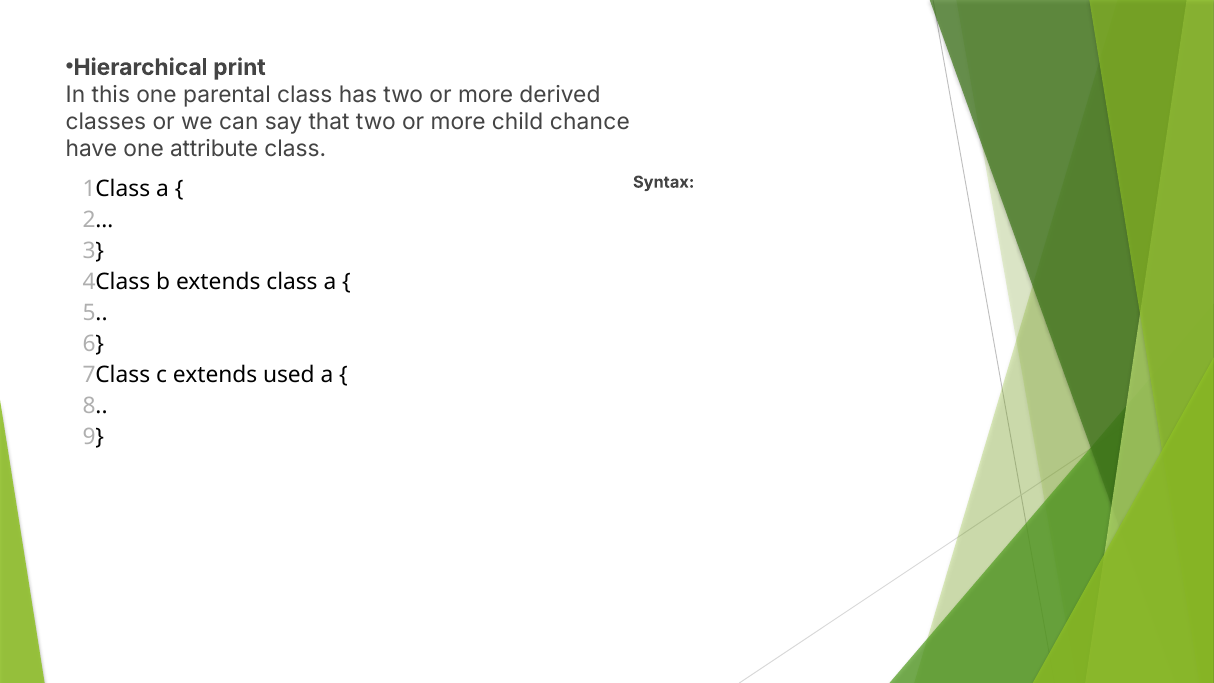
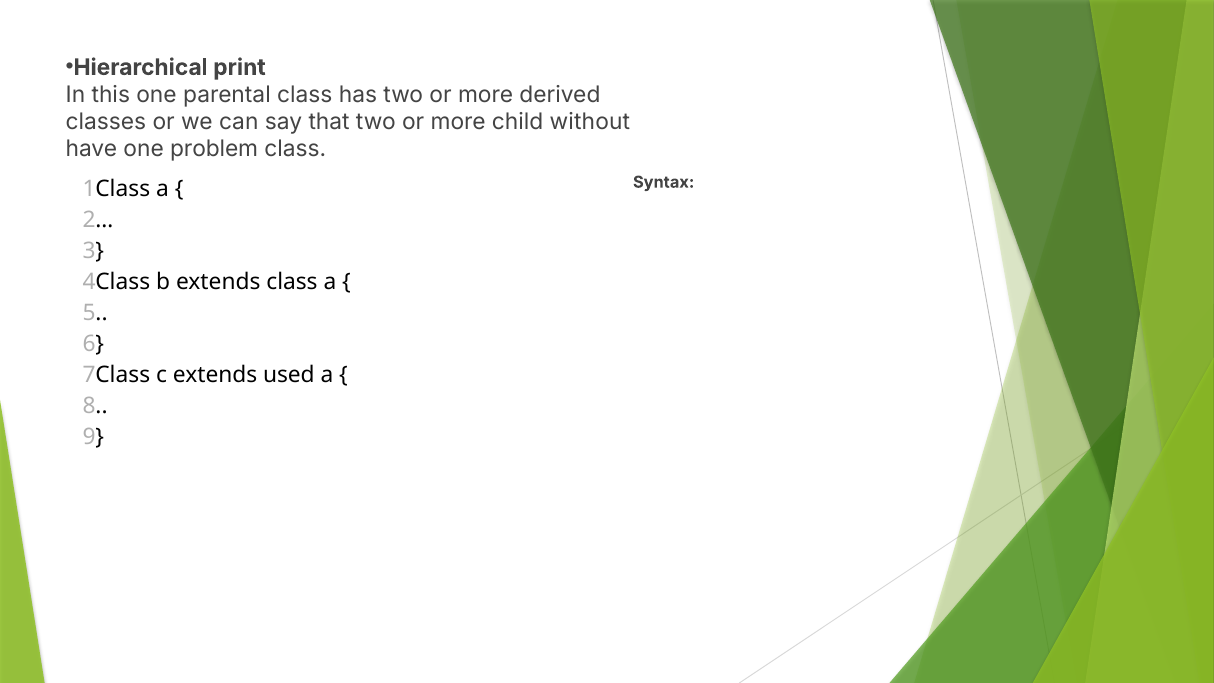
chance: chance -> without (590, 122)
attribute: attribute -> problem (214, 149)
